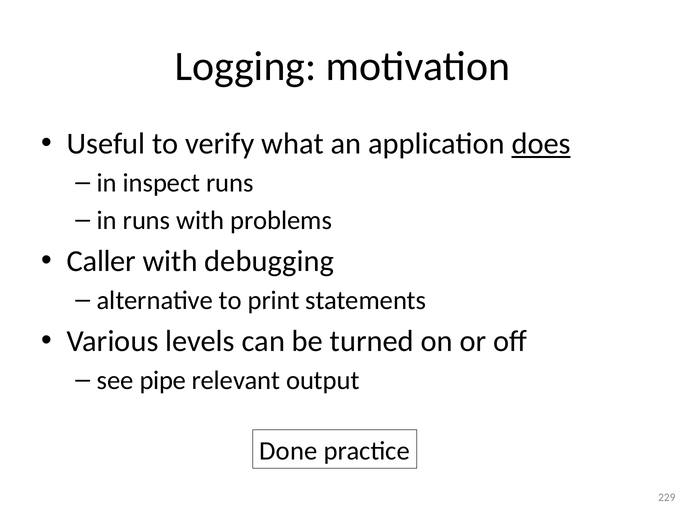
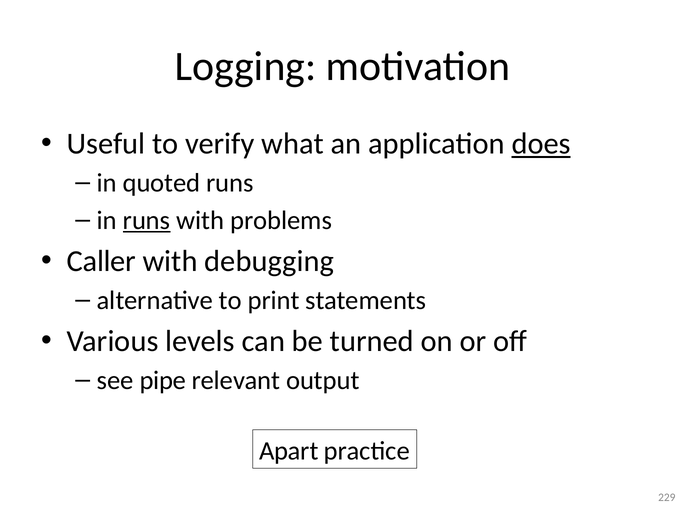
inspect: inspect -> quoted (161, 183)
runs underline: none -> present (147, 220)
Done: Done -> Apart (289, 451)
